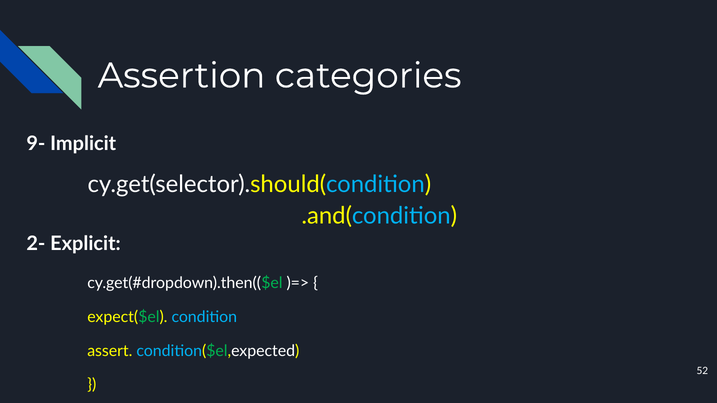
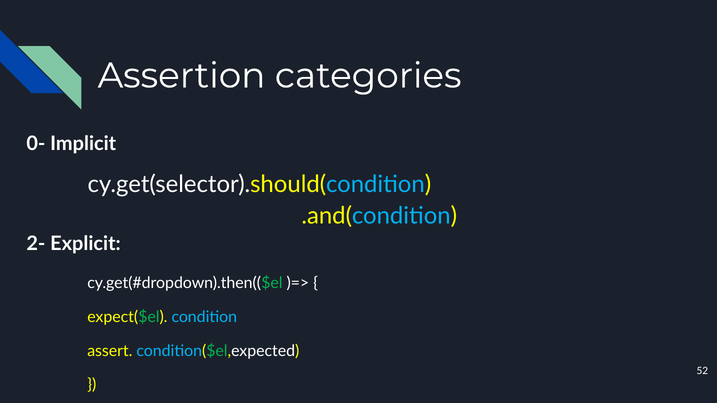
9-: 9- -> 0- (36, 144)
